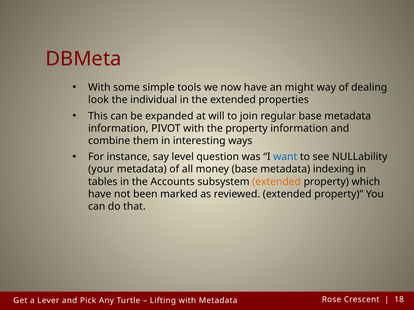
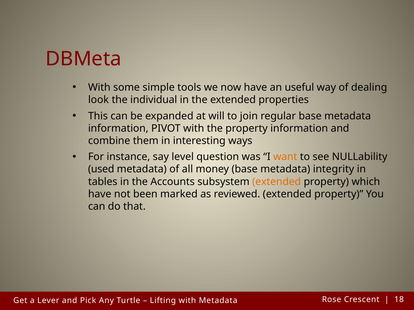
might: might -> useful (299, 88)
want colour: blue -> orange (285, 157)
your: your -> used (101, 170)
indexing: indexing -> integrity (334, 170)
